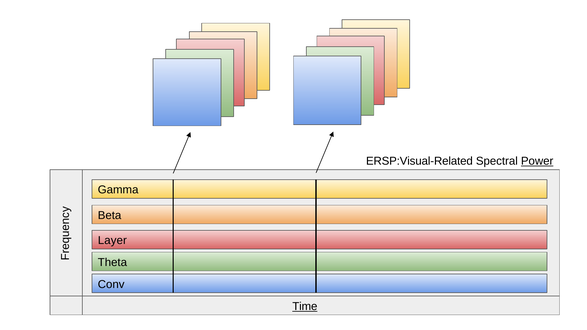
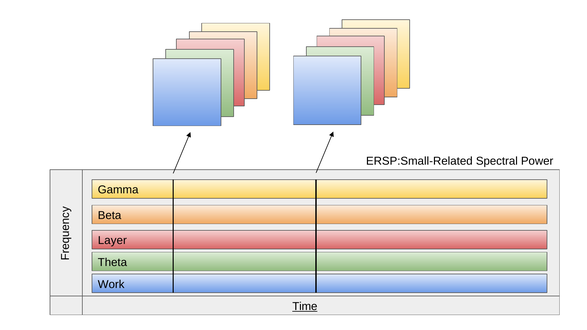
ERSP:Visual-Related: ERSP:Visual-Related -> ERSP:Small-Related (419, 161)
Power underline: present -> none (537, 161)
Conv: Conv -> Work (111, 284)
